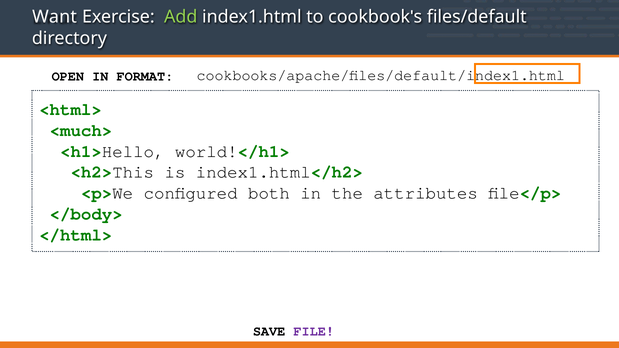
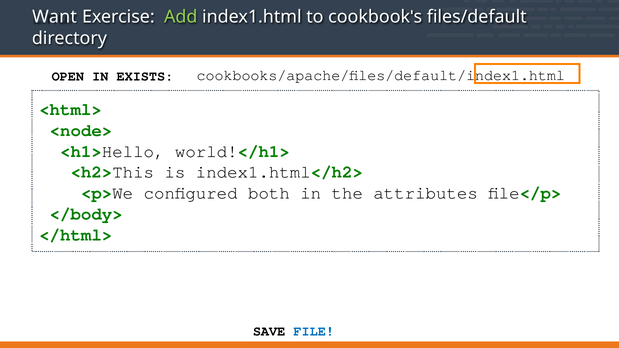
FORMAT: FORMAT -> EXISTS (145, 76)
<much>: <much> -> <node> (81, 130)
FILE colour: purple -> blue (314, 331)
